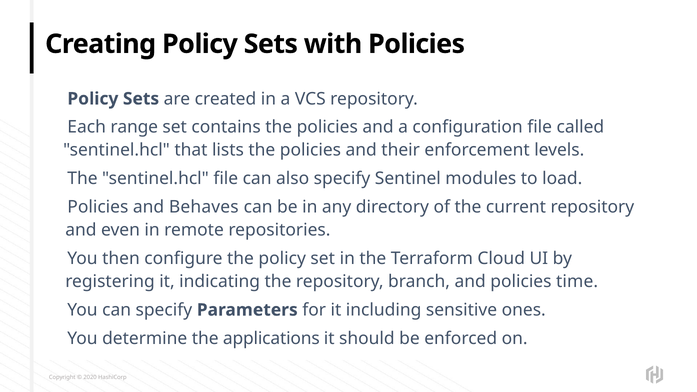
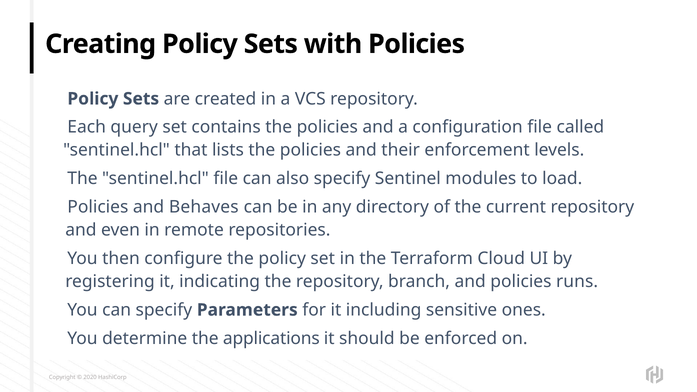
range: range -> query (134, 127)
time: time -> runs (577, 282)
